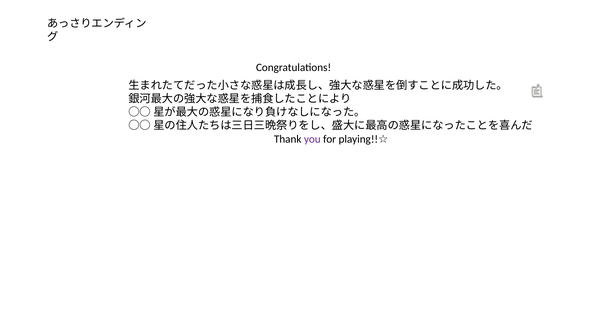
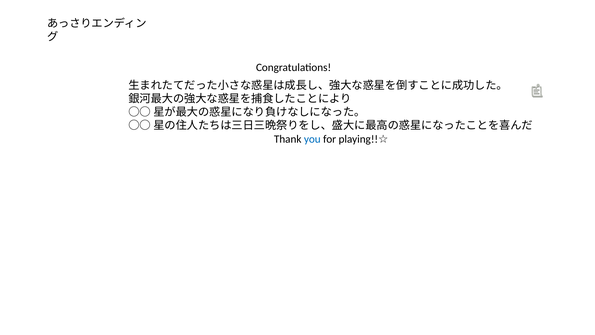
you colour: purple -> blue (312, 139)
